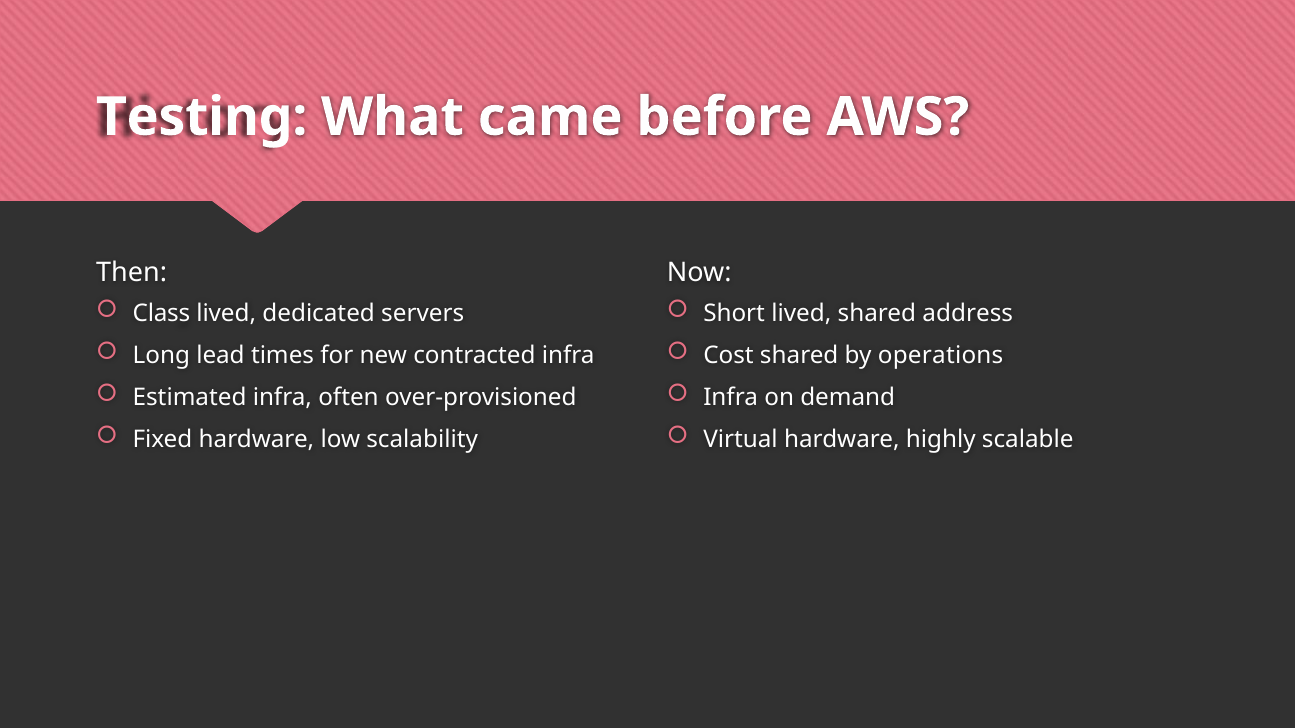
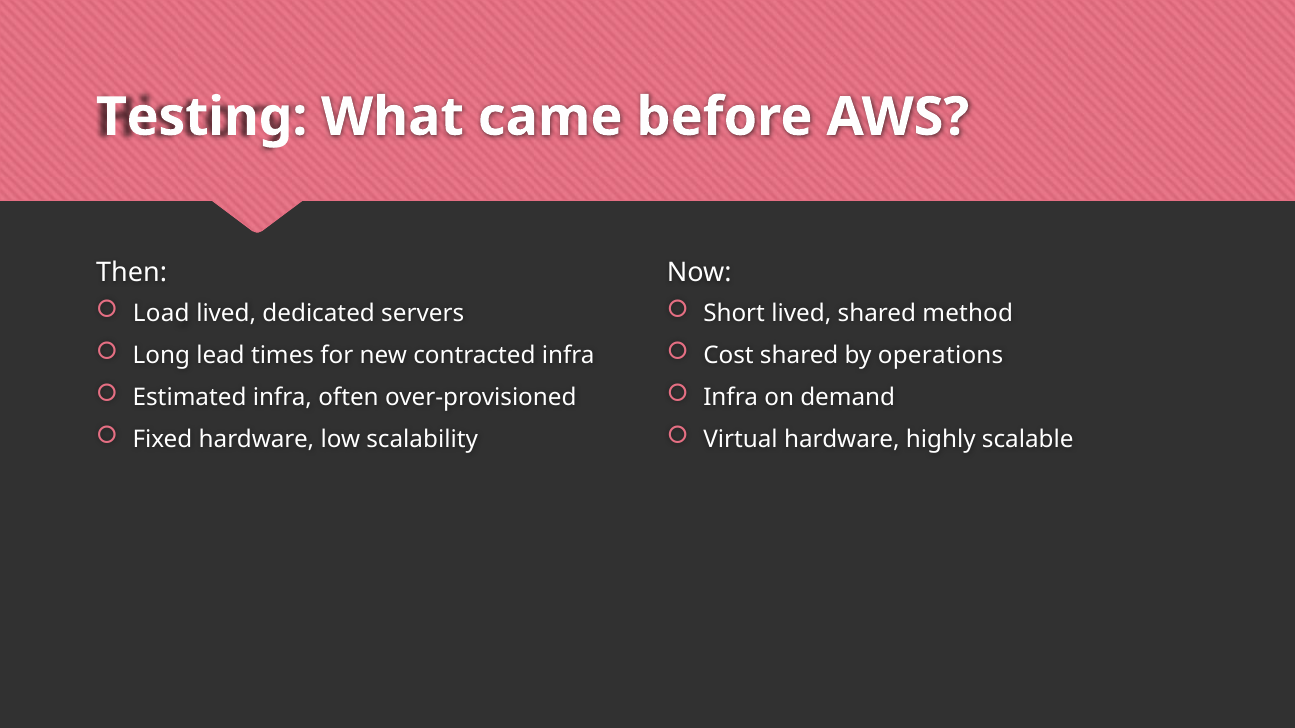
Class: Class -> Load (161, 313)
address: address -> method (968, 313)
